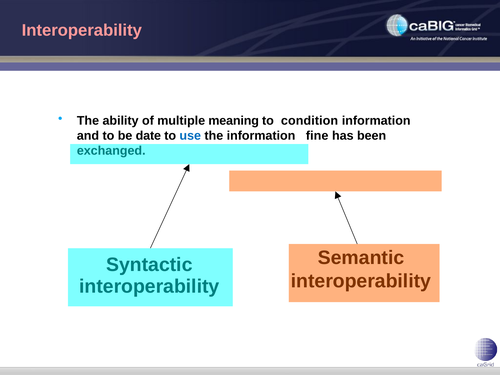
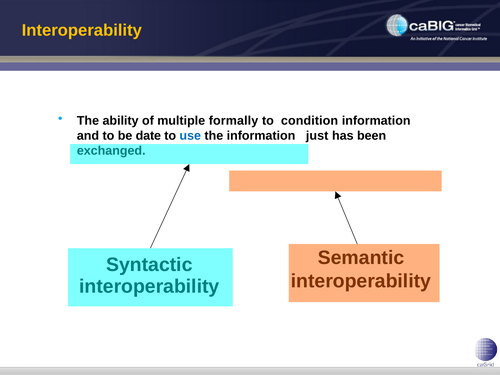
Interoperability colour: pink -> yellow (82, 30)
meaning: meaning -> formally (234, 121)
fine: fine -> just (317, 136)
